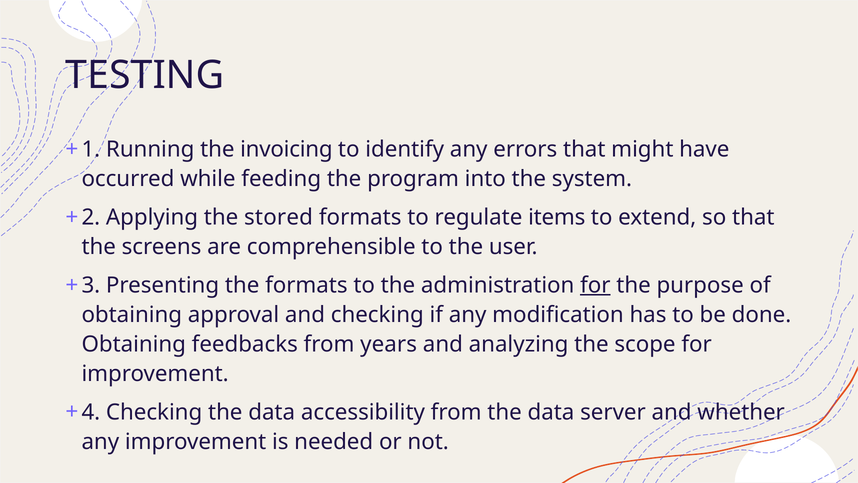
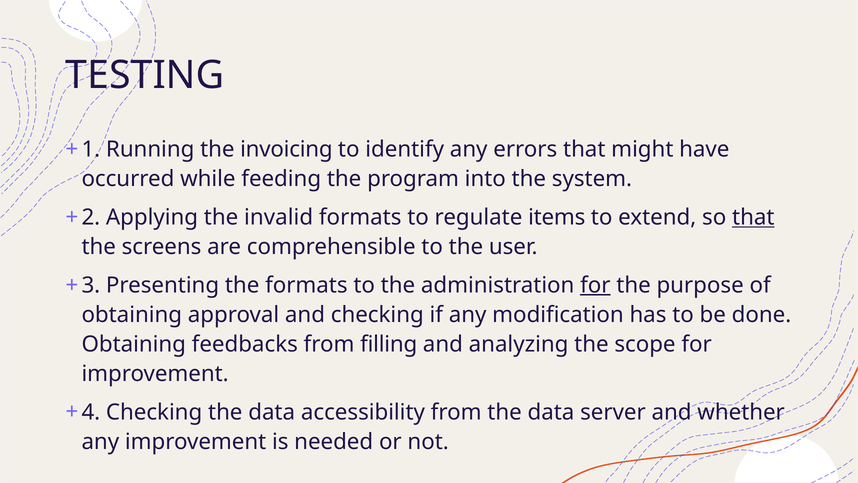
stored: stored -> invalid (279, 217)
that underline: none -> present (753, 217)
years: years -> filling (389, 344)
